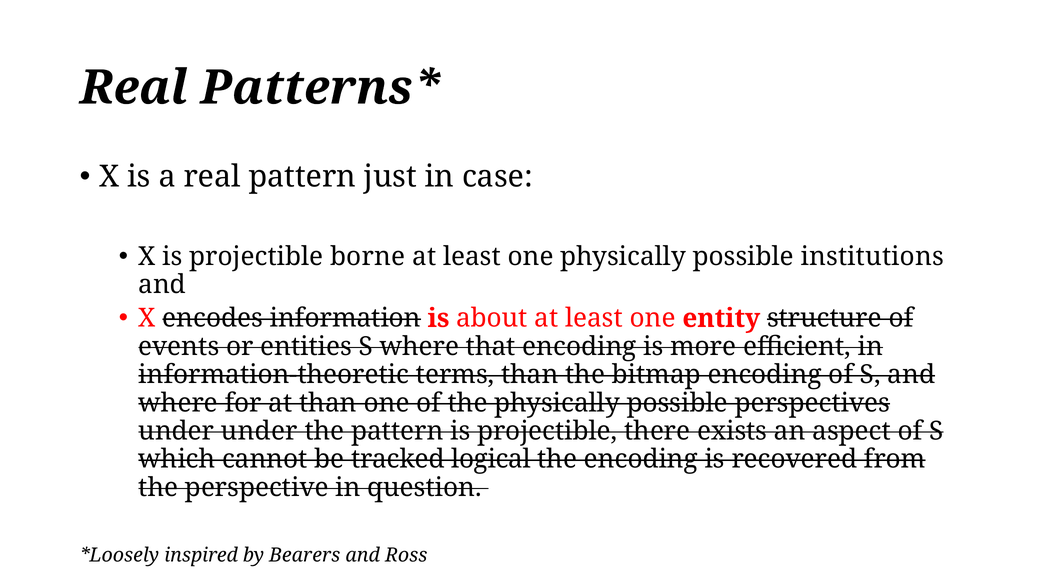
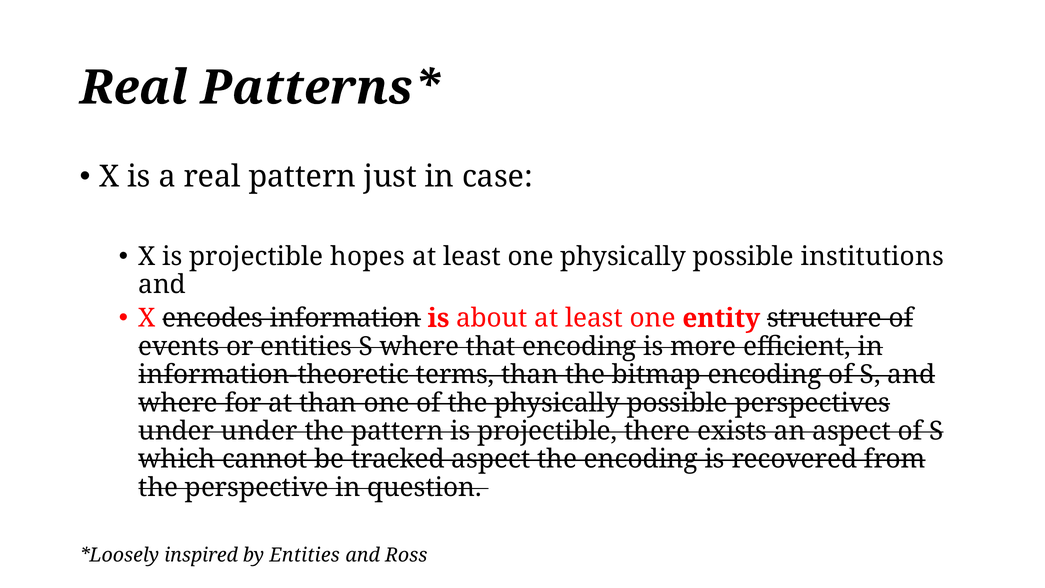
borne: borne -> hopes (368, 256)
tracked logical: logical -> aspect (491, 459)
by Bearers: Bearers -> Entities (305, 555)
